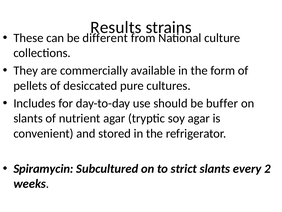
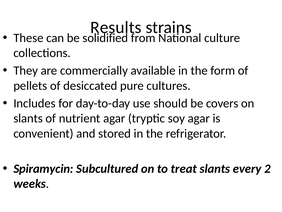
different: different -> solidified (105, 38)
buffer: buffer -> covers (222, 103)
strict: strict -> treat (184, 168)
